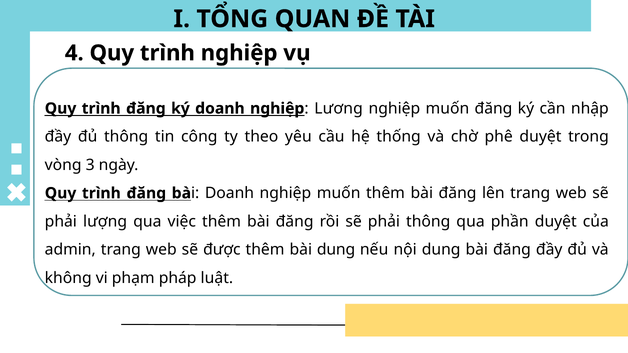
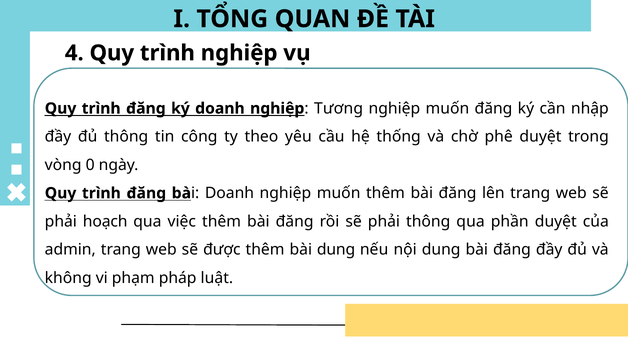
Lương: Lương -> Tương (339, 109)
3: 3 -> 0 (90, 165)
phải lượng: lượng -> hoạch (105, 222)
